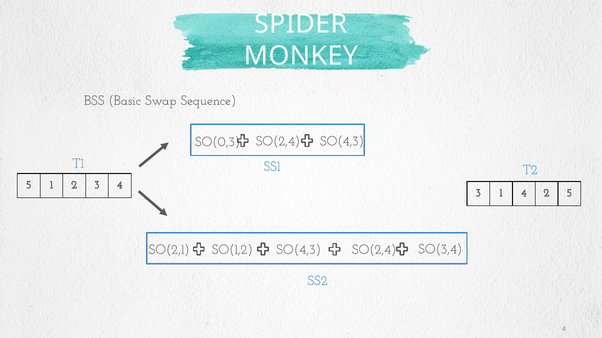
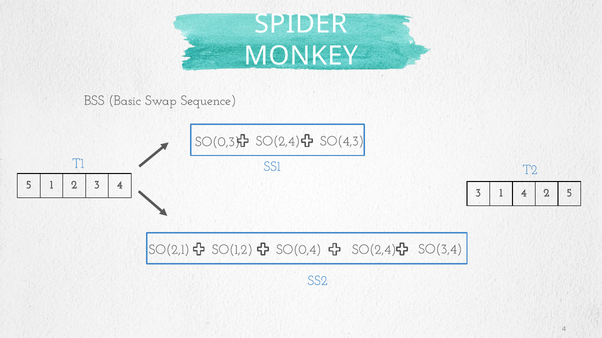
SO(1,2 SO(4,3: SO(4,3 -> SO(0,4 (299, 250)
